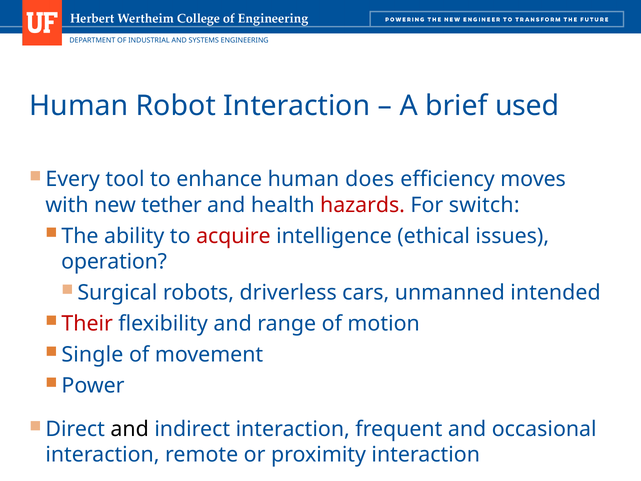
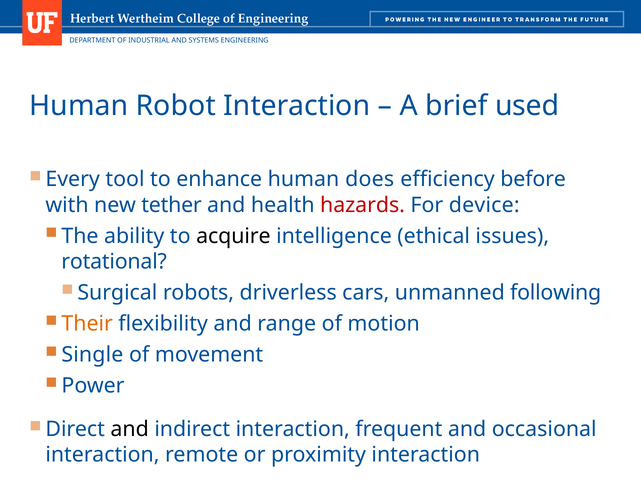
moves: moves -> before (533, 179)
switch: switch -> device (484, 205)
acquire colour: red -> black (233, 236)
operation: operation -> rotational (114, 262)
intended: intended -> following (556, 293)
Their colour: red -> orange (87, 324)
